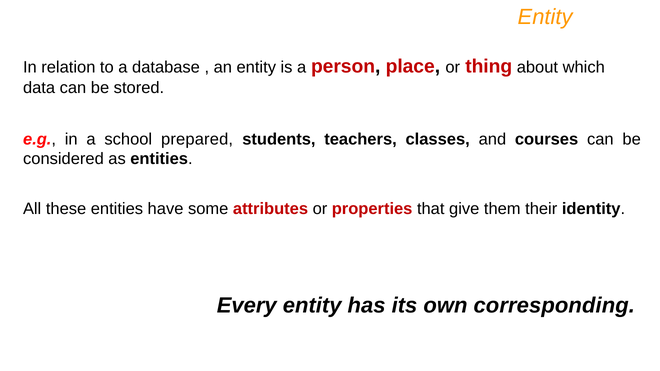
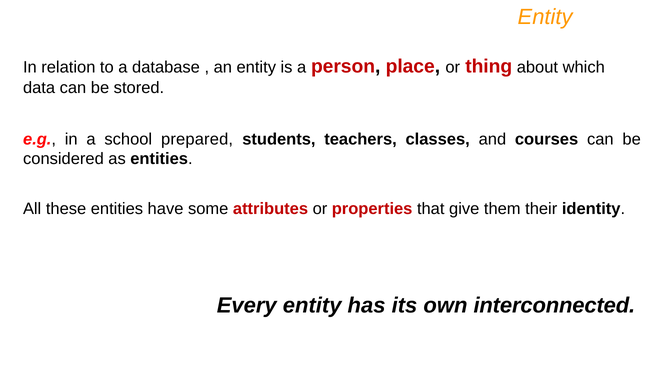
corresponding: corresponding -> interconnected (554, 306)
